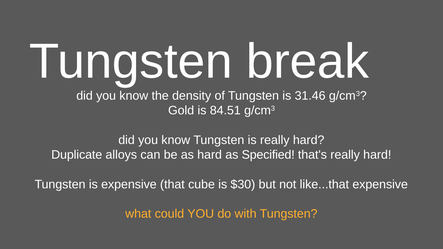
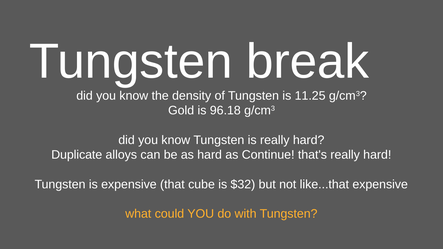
31.46: 31.46 -> 11.25 (310, 96)
84.51: 84.51 -> 96.18 (225, 111)
Specified: Specified -> Continue (268, 155)
$30: $30 -> $32 (243, 185)
